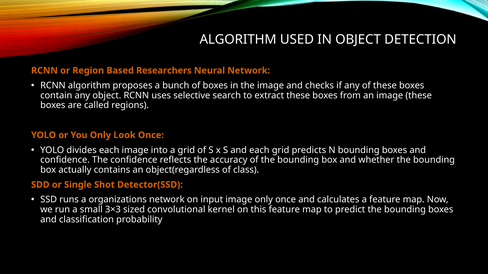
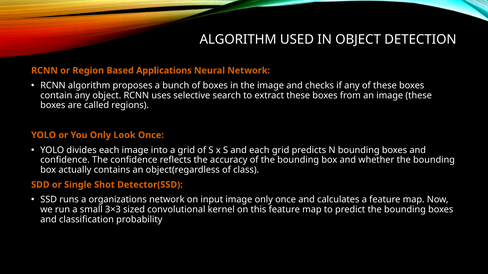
Researchers: Researchers -> Applications (164, 71)
